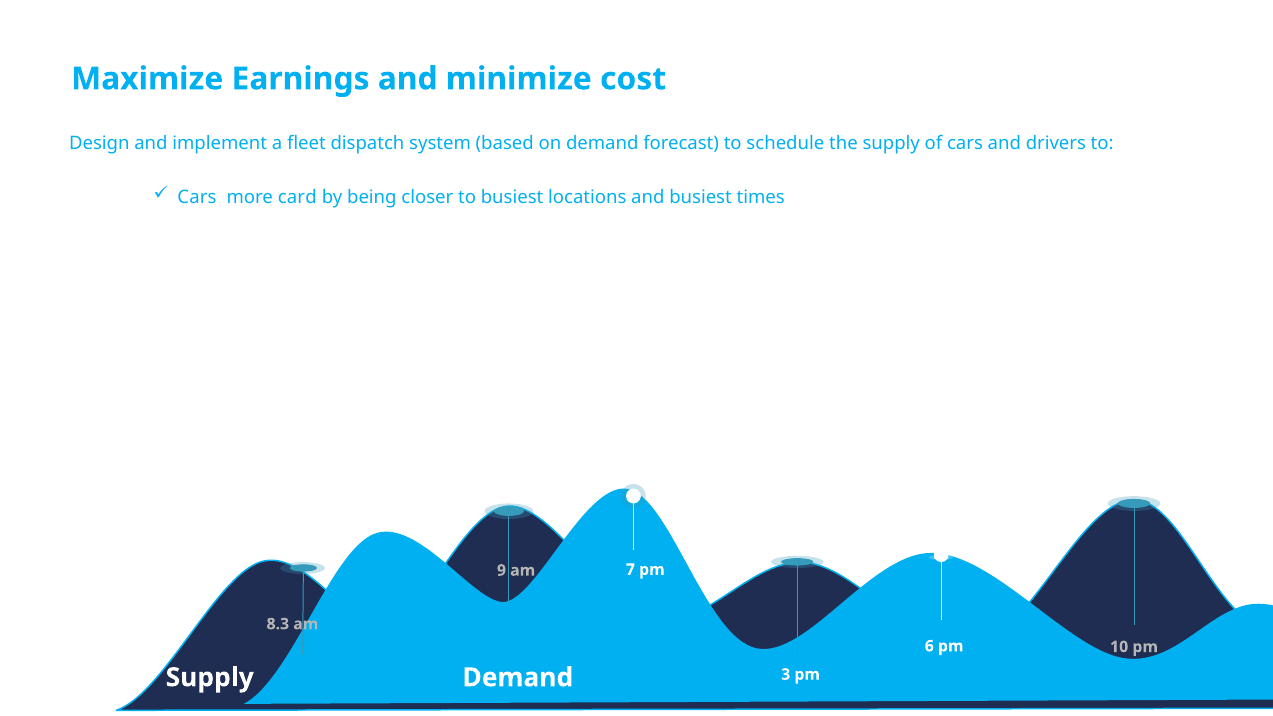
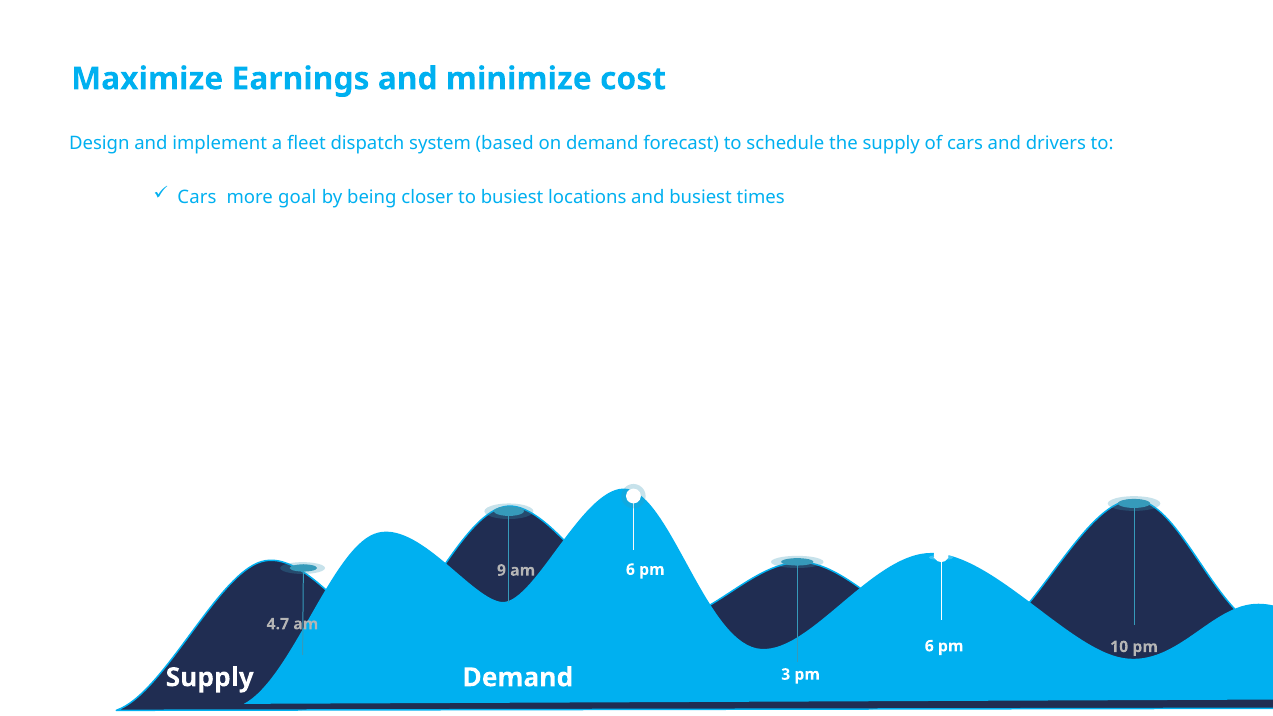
card: card -> goal (297, 198)
am 7: 7 -> 6 (630, 570)
8.3: 8.3 -> 4.7 (278, 624)
